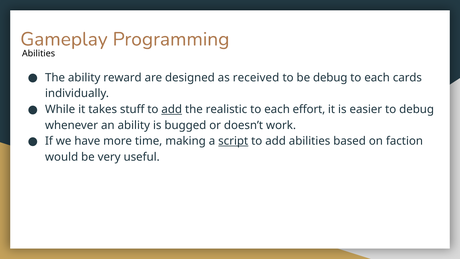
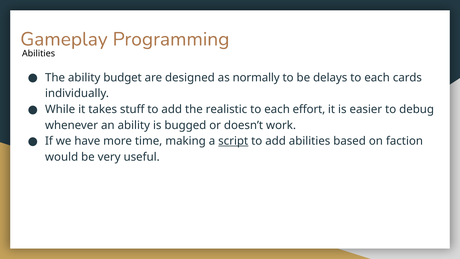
reward: reward -> budget (123, 78)
received: received -> normally (256, 78)
be debug: debug -> delays (330, 78)
add underline: present -> none (172, 109)
